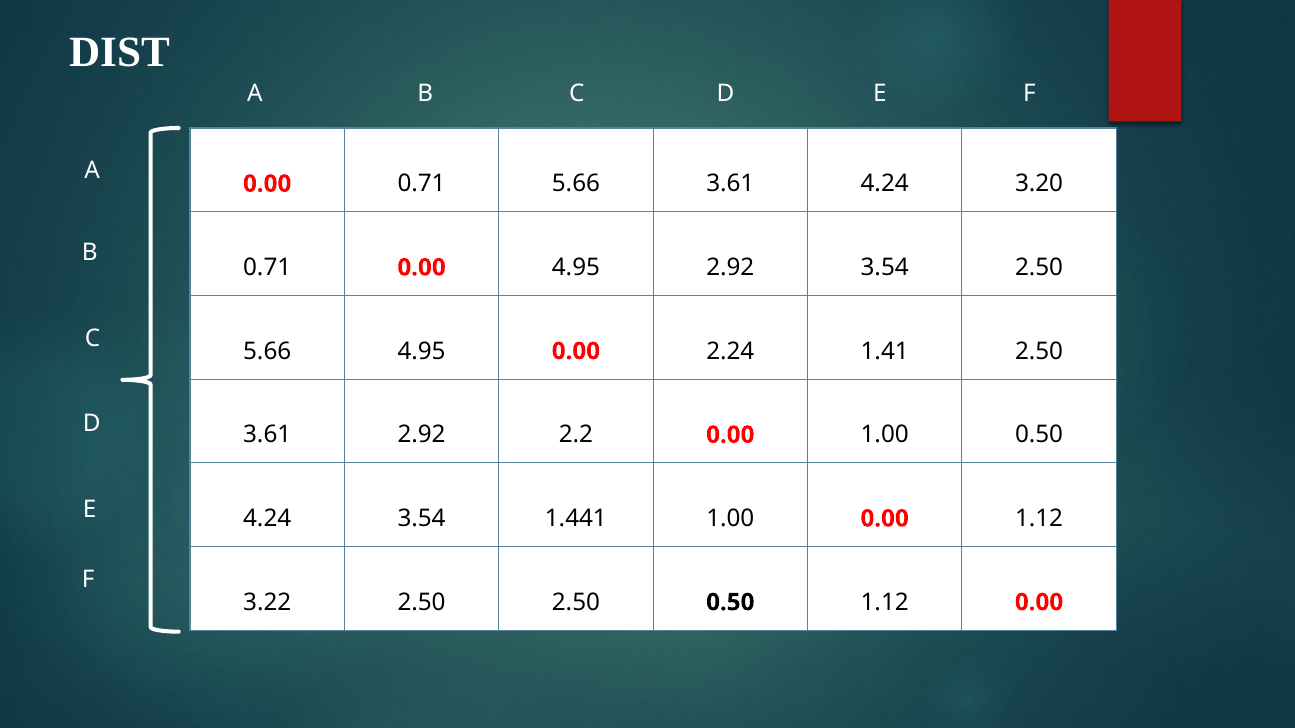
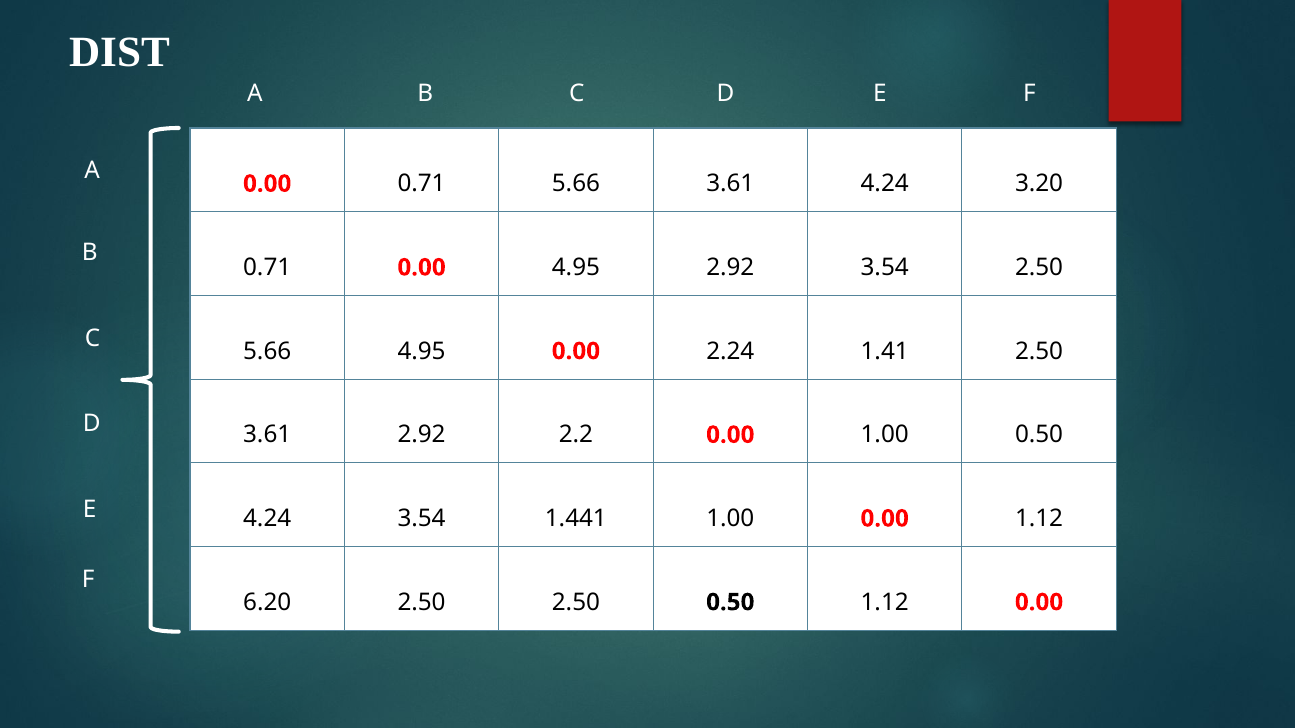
3.22: 3.22 -> 6.20 (267, 603)
